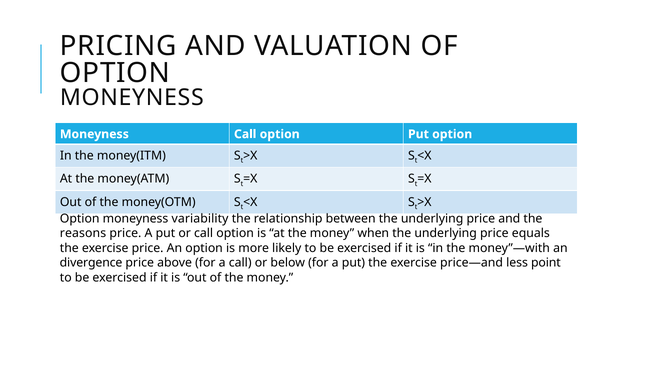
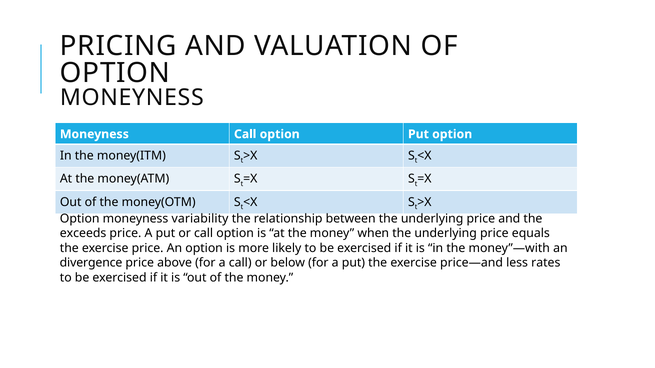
reasons: reasons -> exceeds (83, 234)
point: point -> rates (546, 263)
